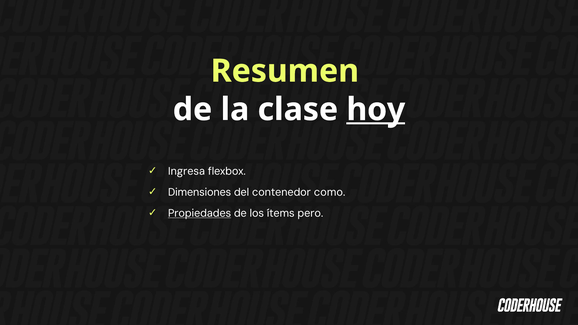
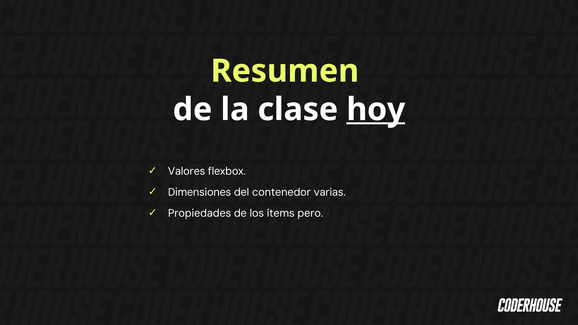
Ingresa: Ingresa -> Valores (187, 171)
como: como -> varias (330, 192)
Propiedades underline: present -> none (200, 213)
